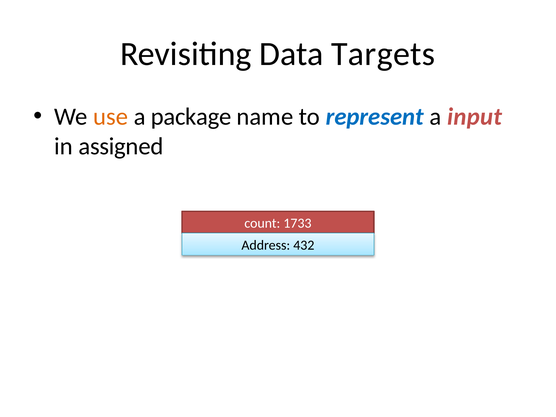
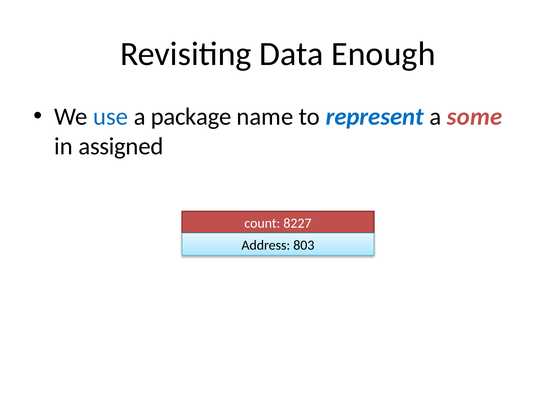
Targets: Targets -> Enough (383, 54)
use colour: orange -> blue (111, 117)
input: input -> some (475, 117)
1733: 1733 -> 8227 (297, 223)
432: 432 -> 803 (304, 245)
